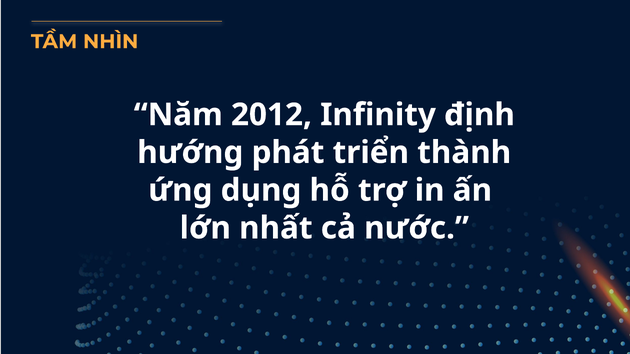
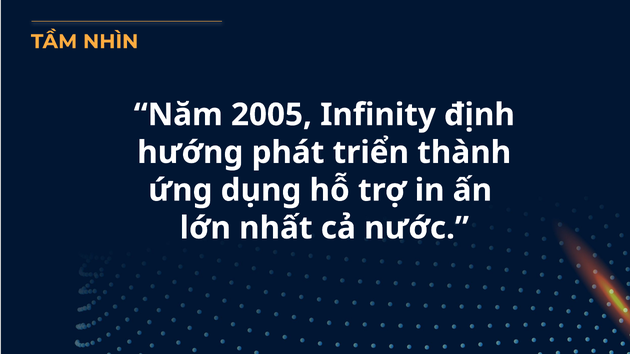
2012: 2012 -> 2005 (271, 115)
